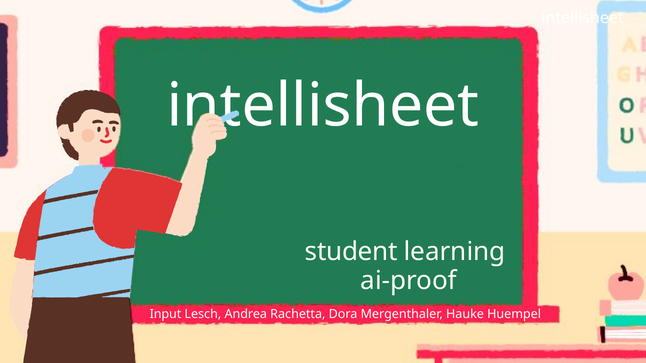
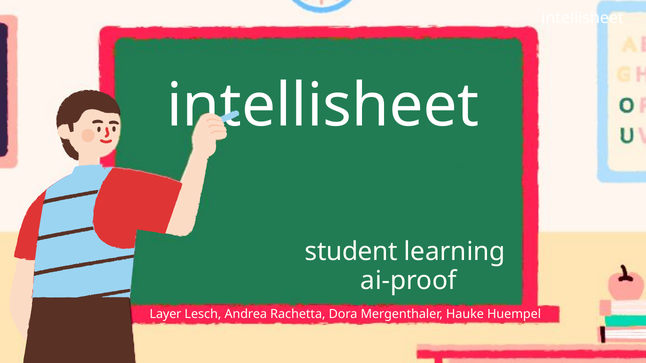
Input: Input -> Layer (166, 314)
